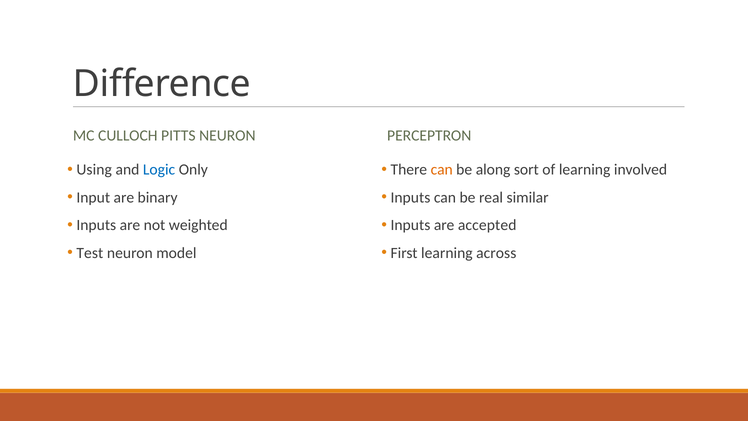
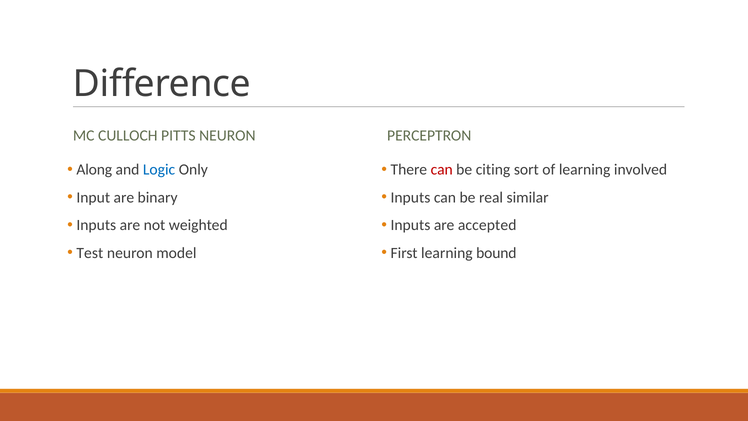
Using: Using -> Along (94, 170)
can colour: orange -> red (442, 170)
along: along -> citing (493, 170)
across: across -> bound (496, 253)
